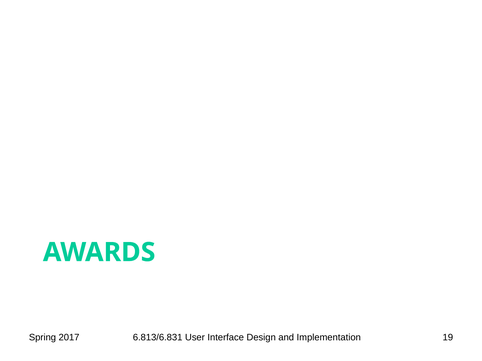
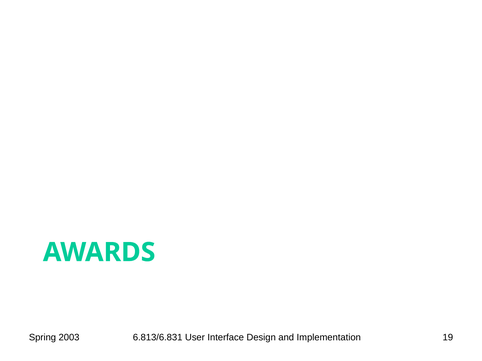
2017: 2017 -> 2003 (69, 338)
